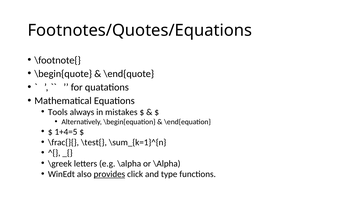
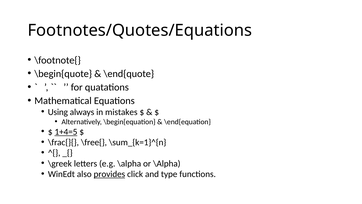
Tools: Tools -> Using (58, 112)
1+4=5 underline: none -> present (66, 132)
\test{: \test{ -> \free{ (94, 142)
